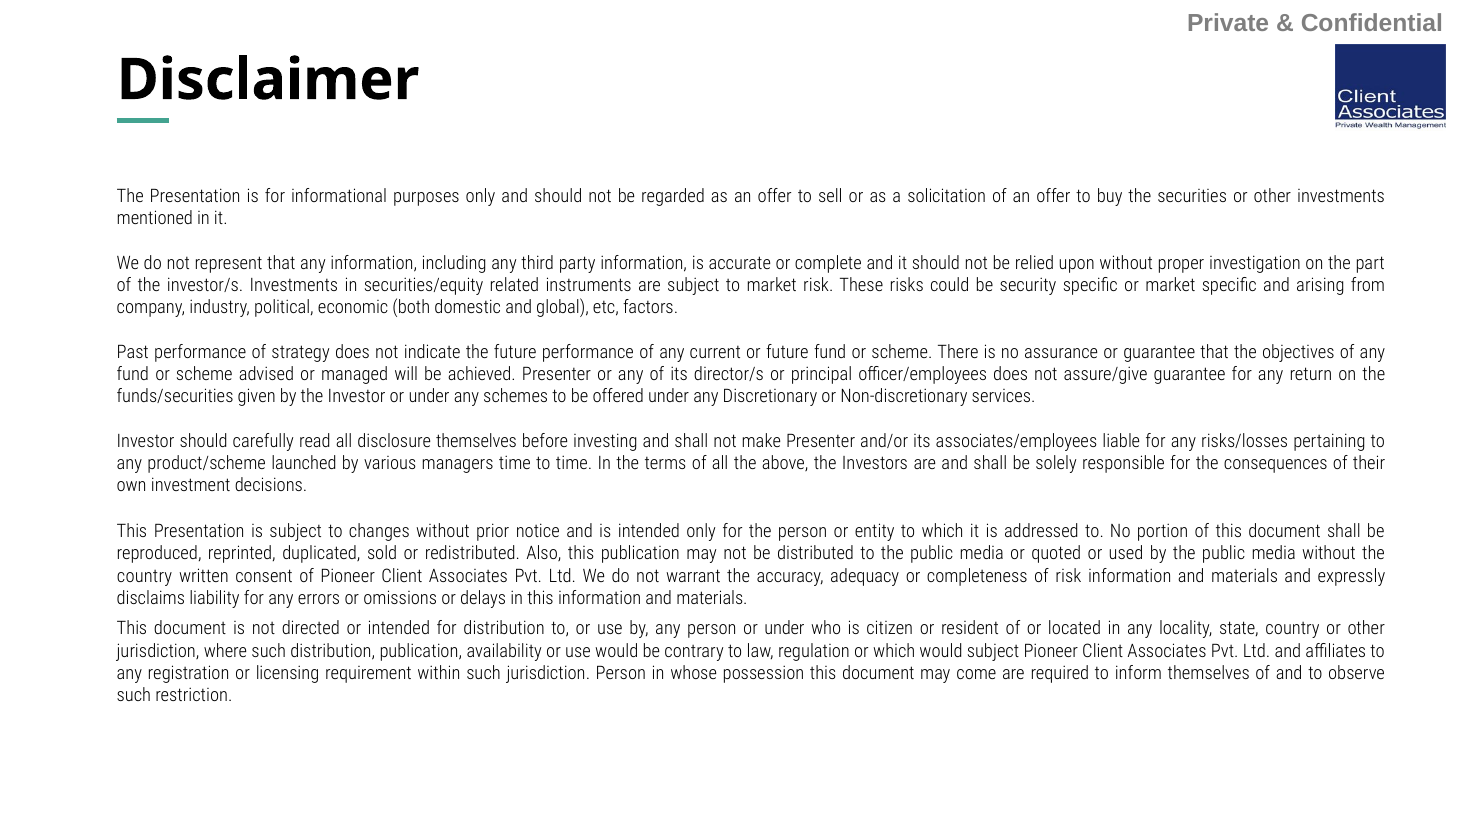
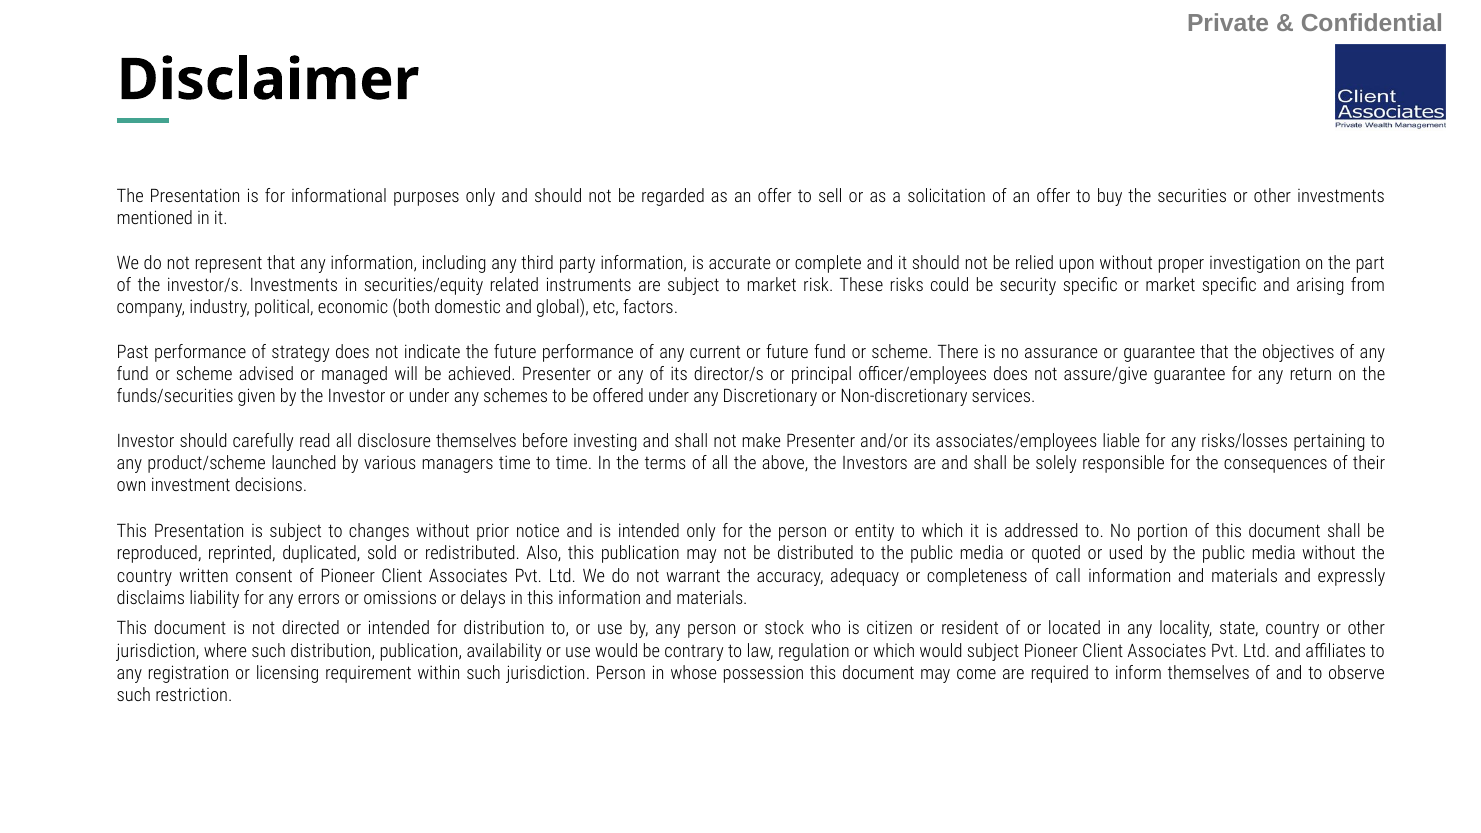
of risk: risk -> call (1068, 576)
person or under: under -> stock (784, 629)
